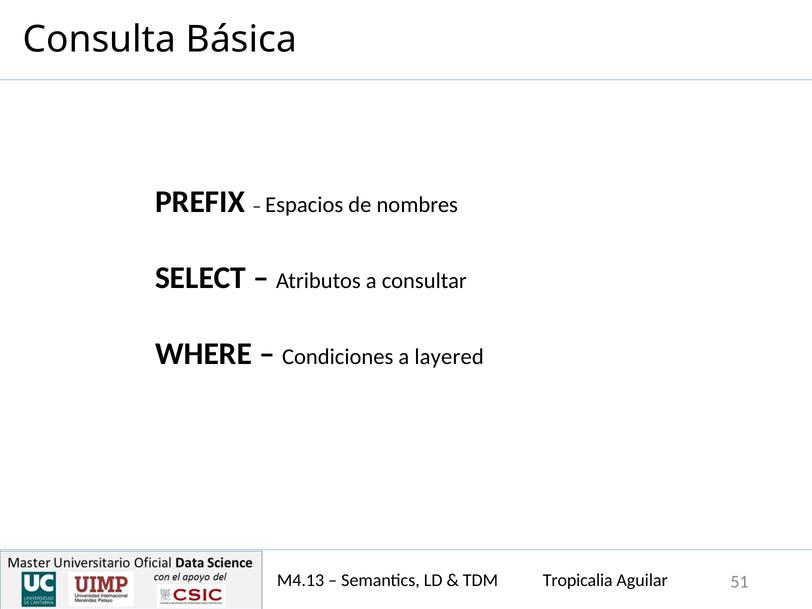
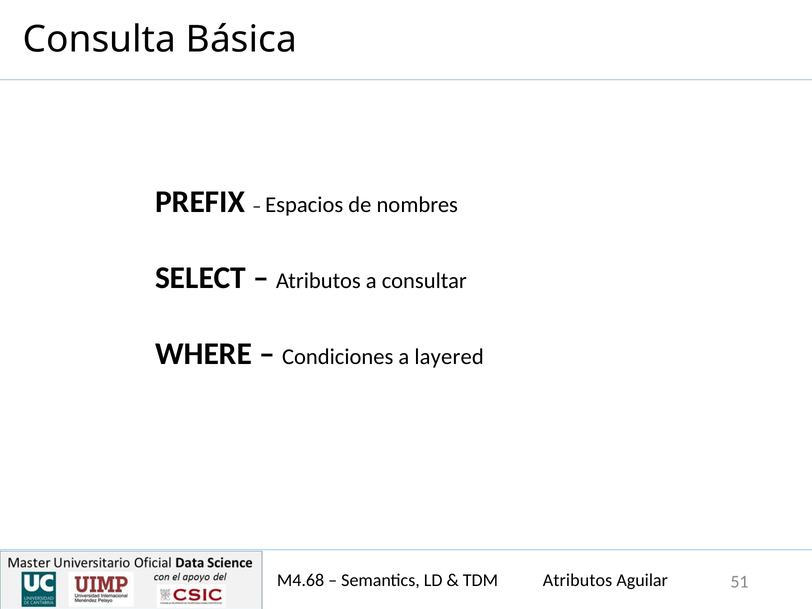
M4.13: M4.13 -> M4.68 (301, 581)
TDM Tropicalia: Tropicalia -> Atributos (578, 581)
